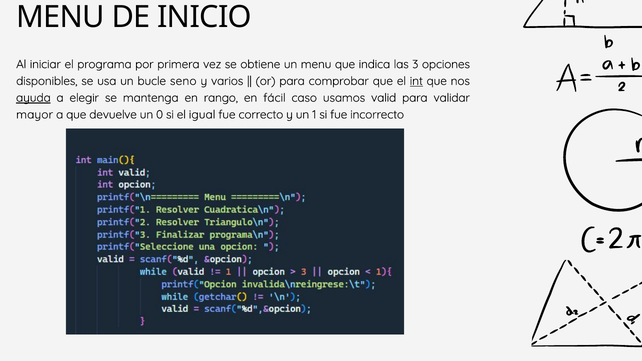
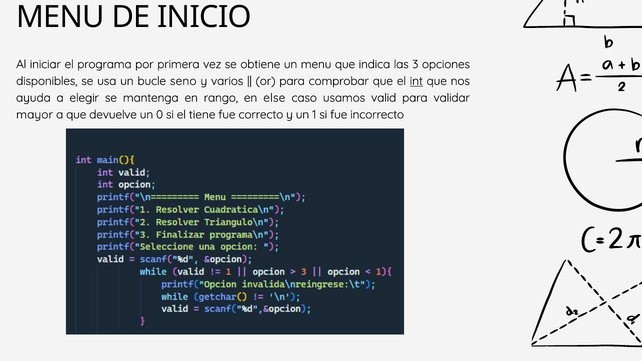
ayuda underline: present -> none (33, 98)
fácil: fácil -> else (274, 98)
igual: igual -> tiene (202, 115)
